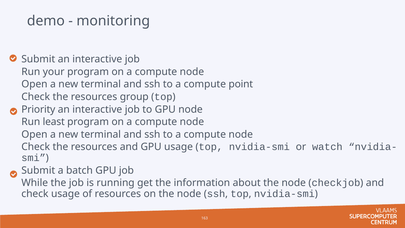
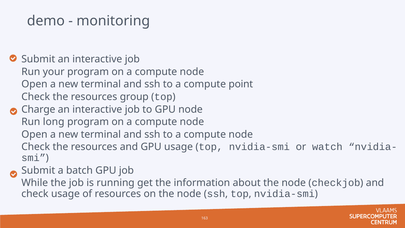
Priority: Priority -> Charge (38, 109)
least: least -> long (54, 122)
